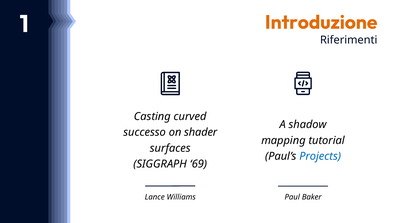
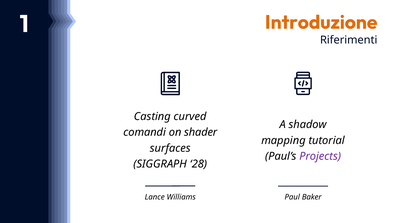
successo: successo -> comandi (145, 133)
Projects colour: blue -> purple (320, 156)
69: 69 -> 28 (198, 164)
